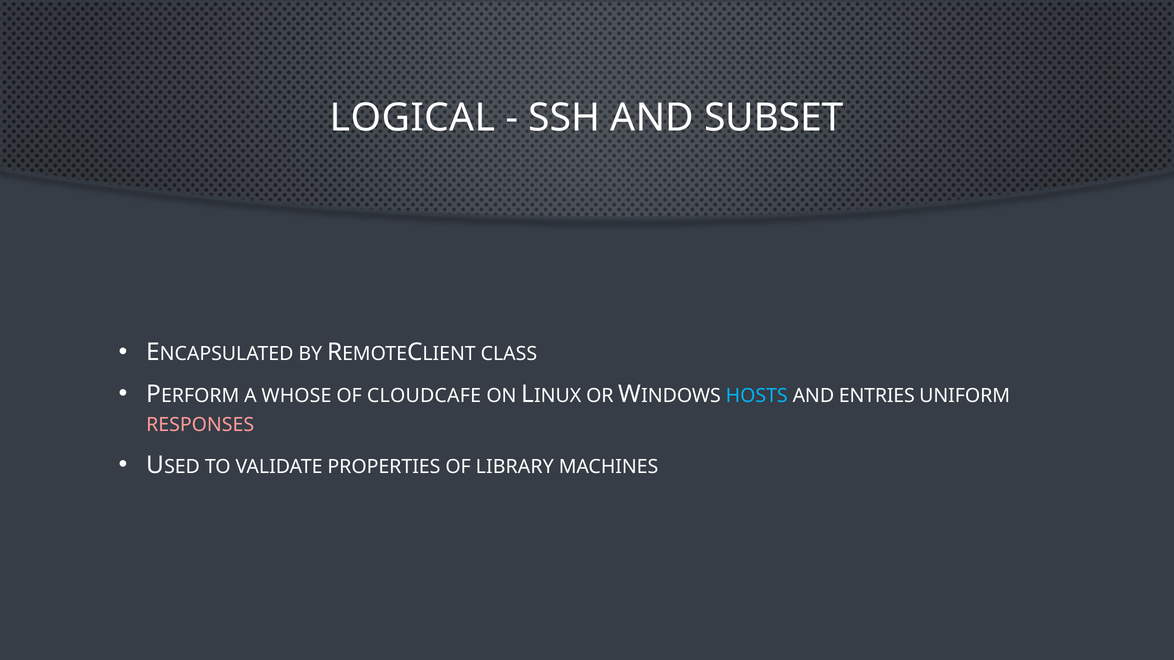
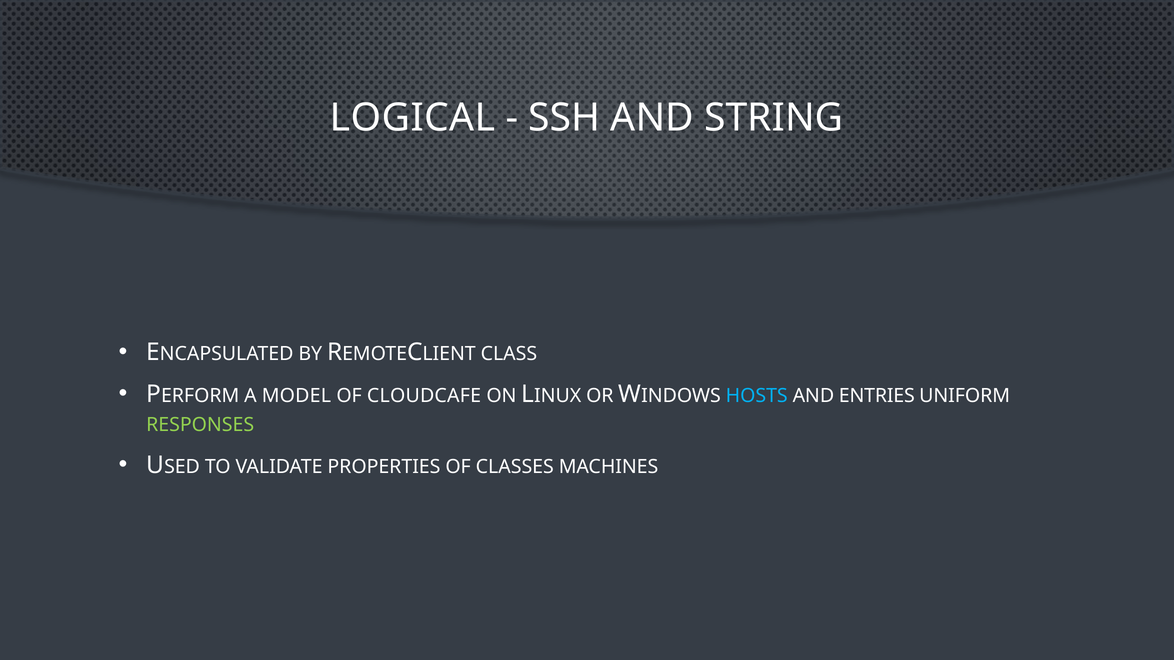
SUBSET: SUBSET -> STRING (774, 118)
WHOSE: WHOSE -> MODEL (296, 396)
RESPONSES colour: pink -> light green (200, 425)
LIBRARY: LIBRARY -> CLASSES (515, 467)
